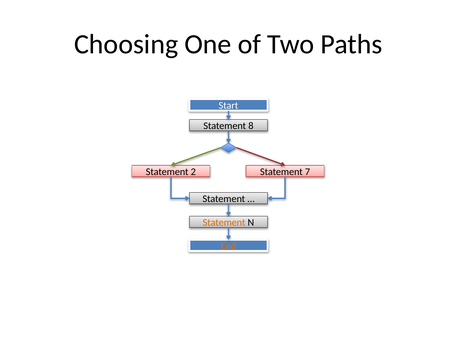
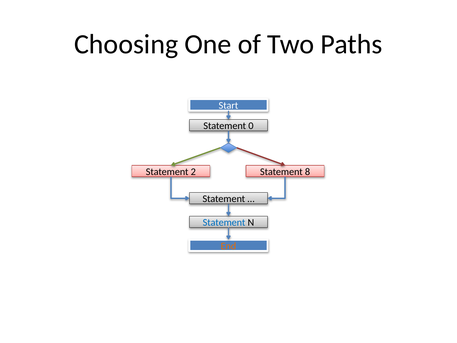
8: 8 -> 0 (251, 126)
7: 7 -> 8 (308, 172)
Statement colour: orange -> blue (224, 222)
